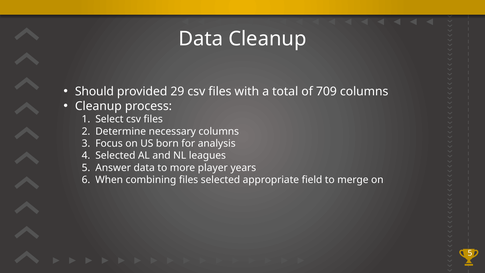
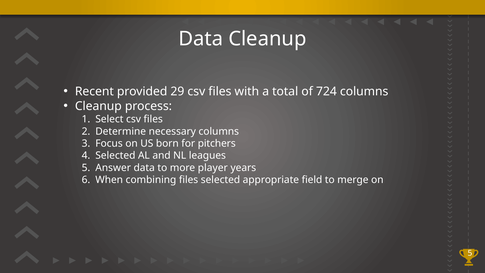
Should: Should -> Recent (94, 91)
709: 709 -> 724 (326, 91)
analysis: analysis -> pitchers (217, 143)
